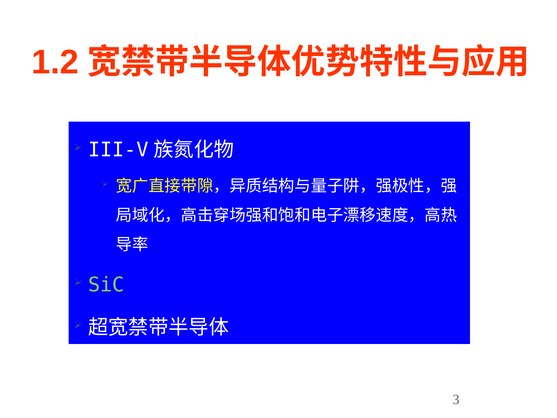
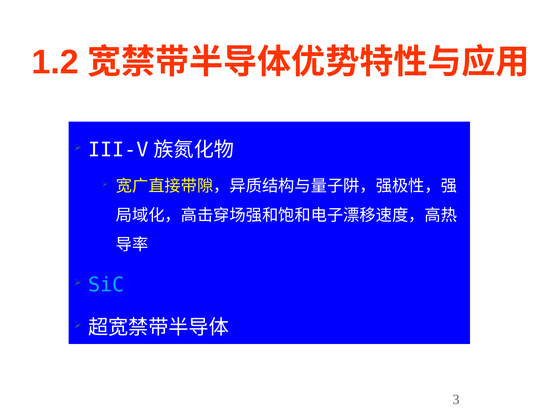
SiC colour: light green -> light blue (106, 285)
